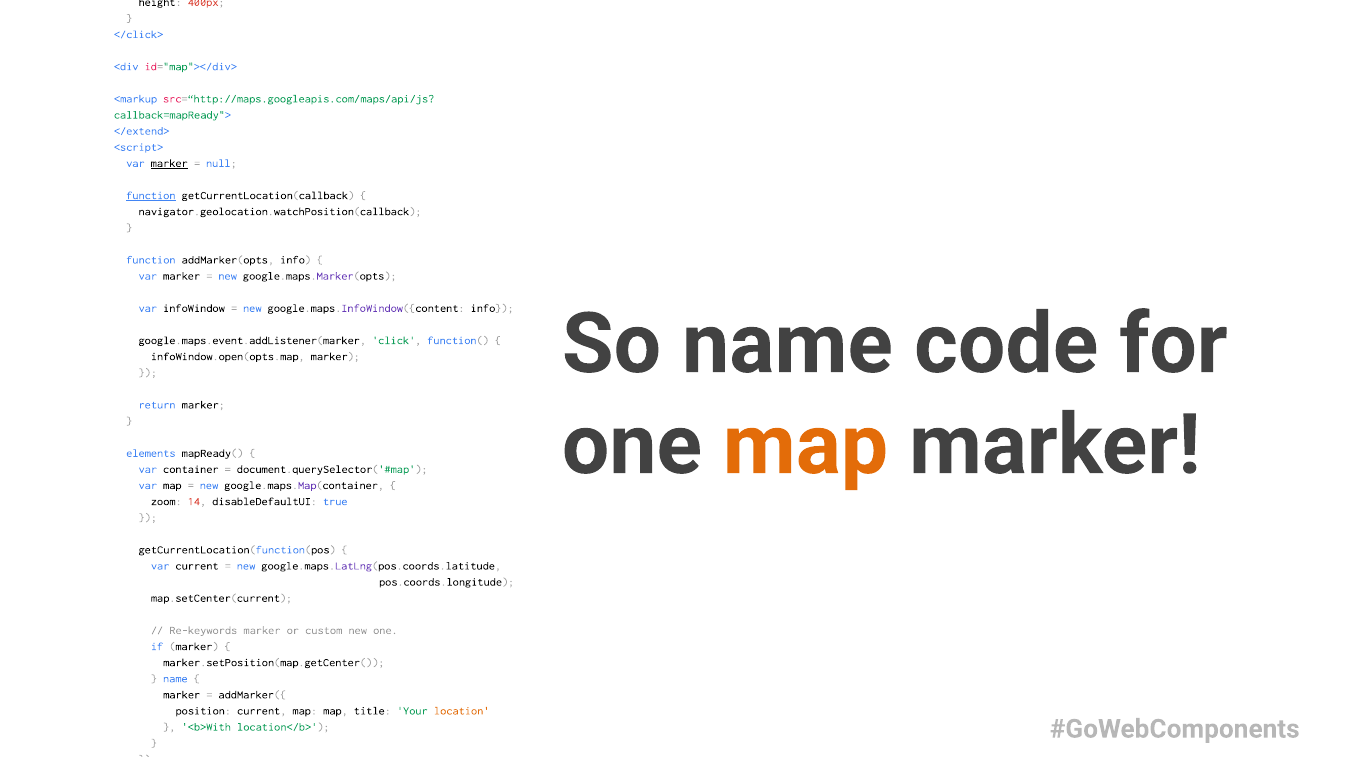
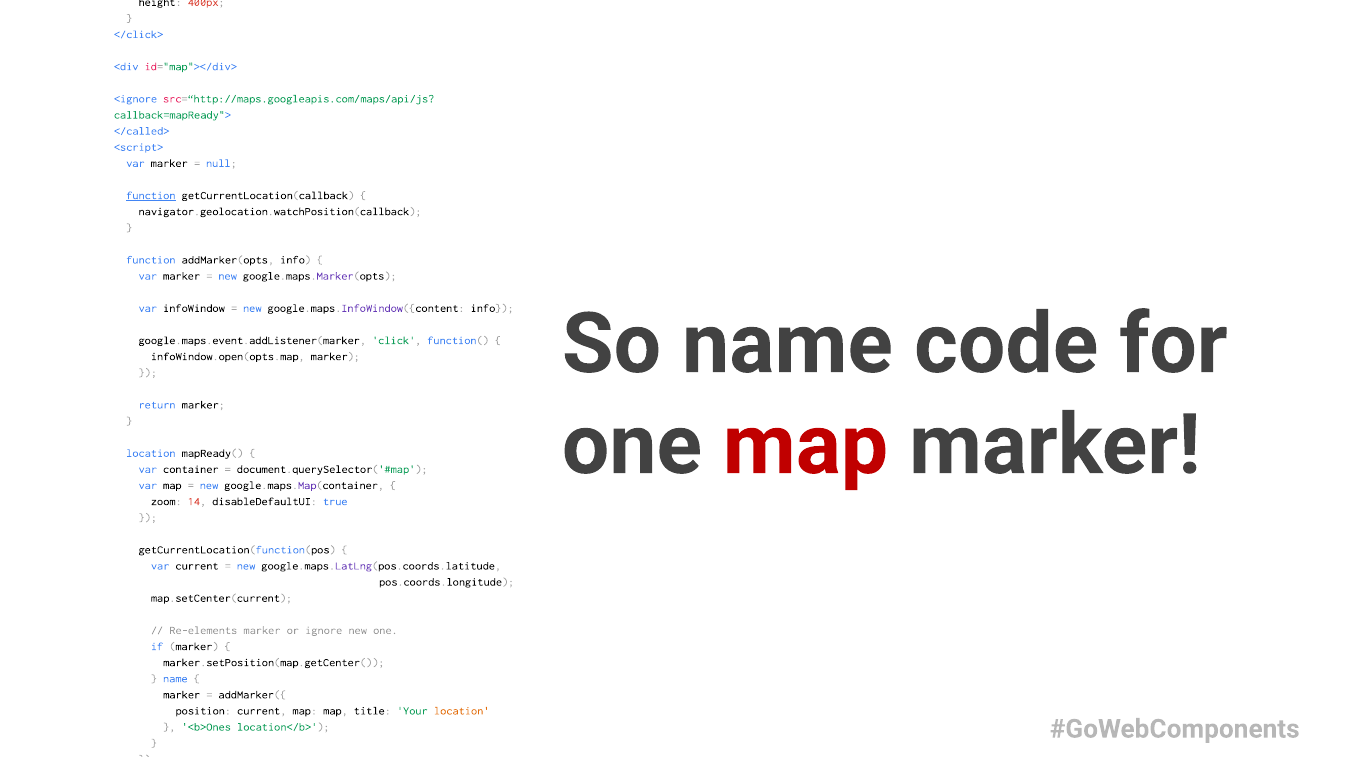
<markup: <markup -> <ignore (136, 99)
</extend>: </extend> -> </called> (142, 131)
marker underline: present -> none (169, 163)
map colour: orange -> red (806, 445)
elements: elements -> location (151, 453)
Re-keywords: Re-keywords -> Re-elements (203, 630)
custom: custom -> ignore (324, 630)
<b>With: <b>With -> <b>Ones (206, 727)
